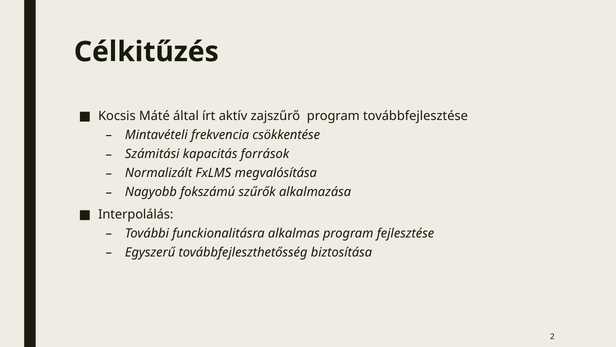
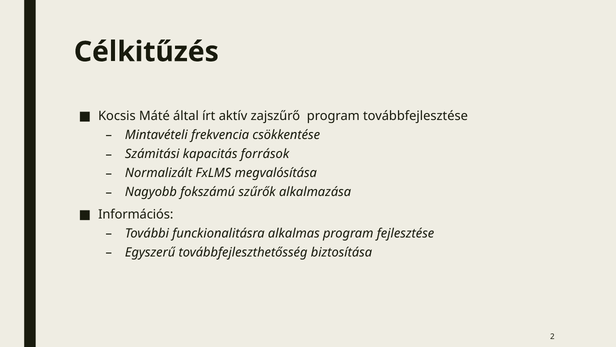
Interpolálás: Interpolálás -> Információs (136, 214)
